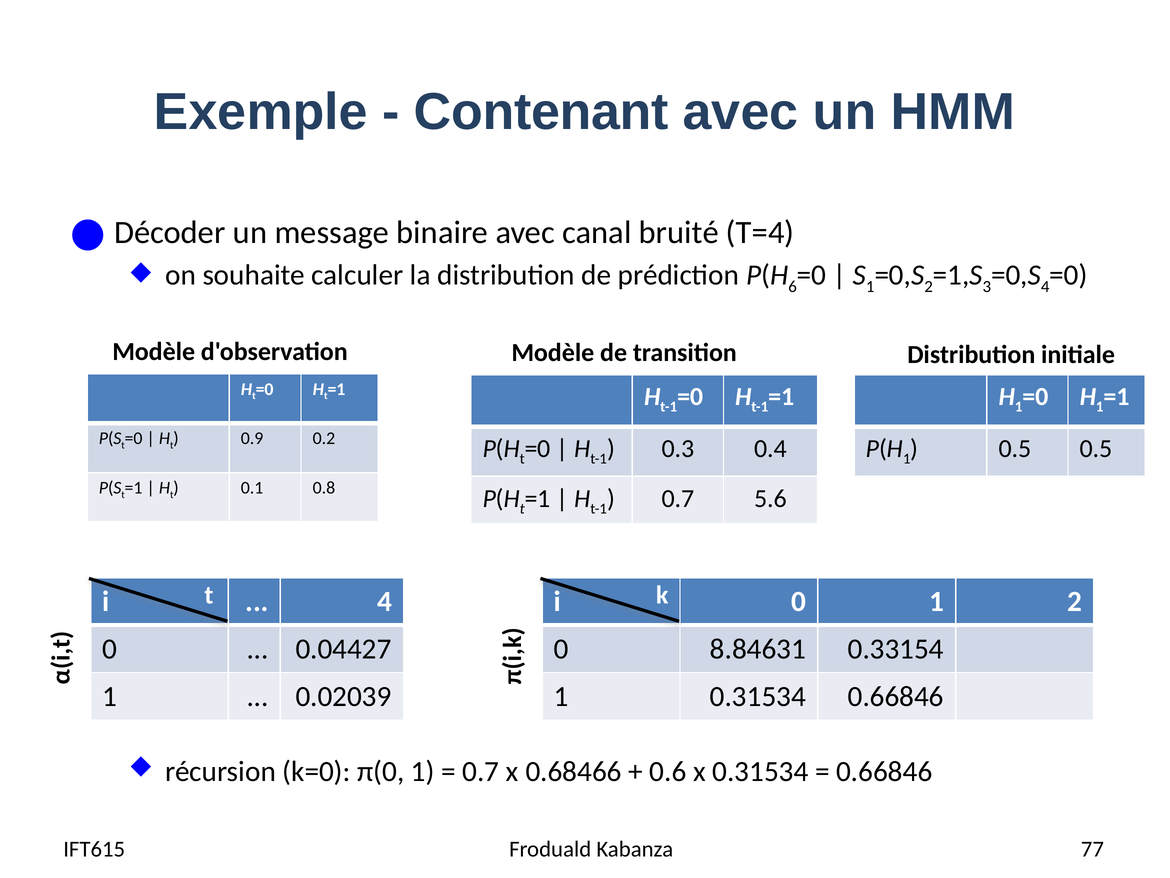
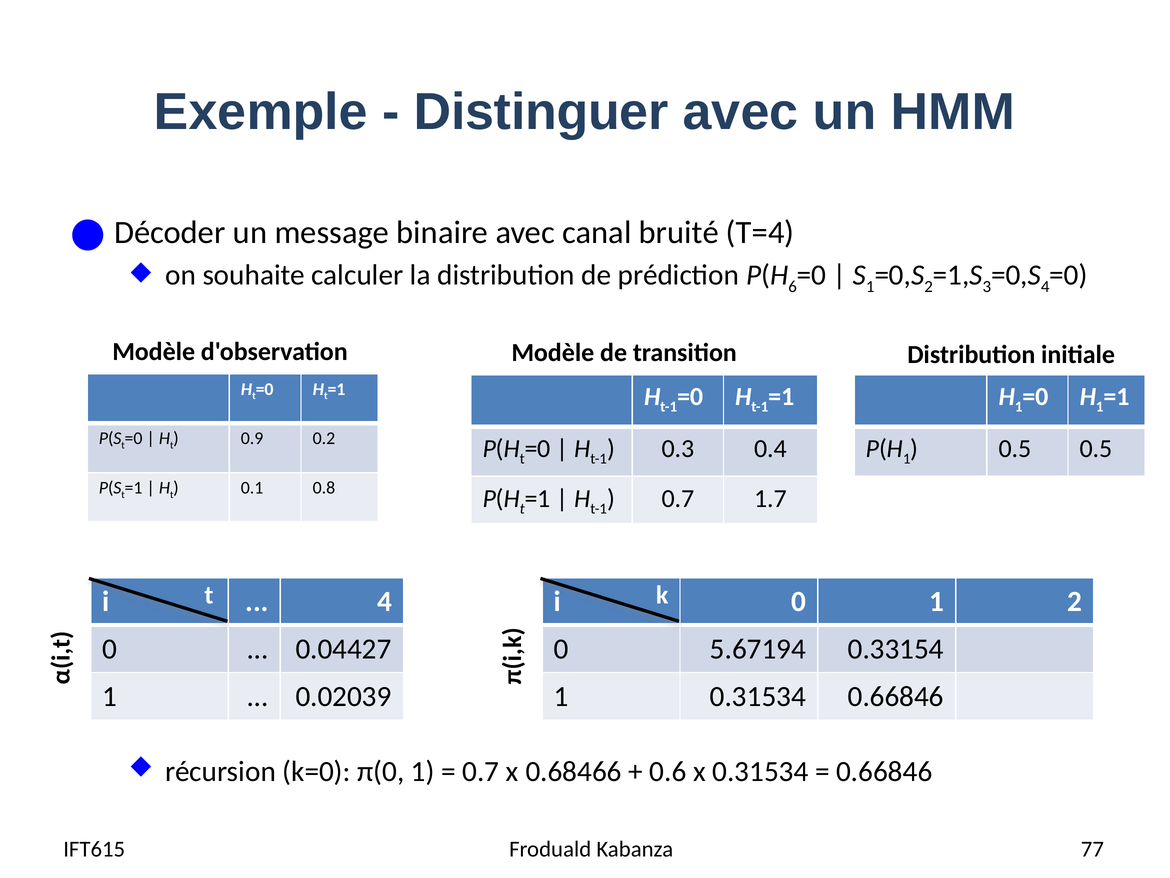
Contenant: Contenant -> Distinguer (541, 112)
5.6: 5.6 -> 1.7 (770, 498)
8.84631: 8.84631 -> 5.67194 (758, 649)
